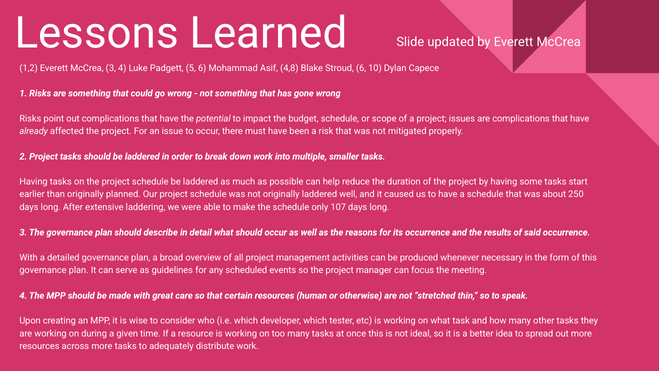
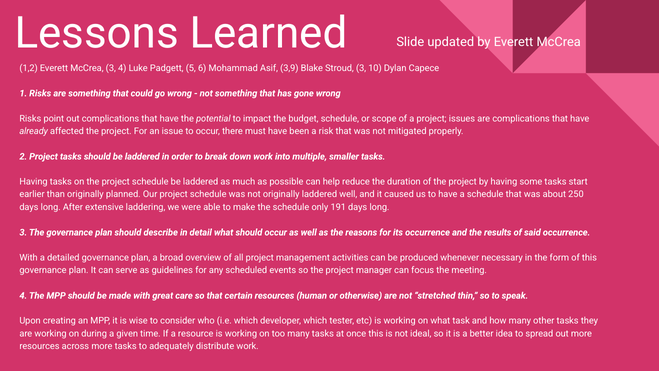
4,8: 4,8 -> 3,9 (289, 68)
Stroud 6: 6 -> 3 (361, 68)
107: 107 -> 191 (338, 207)
